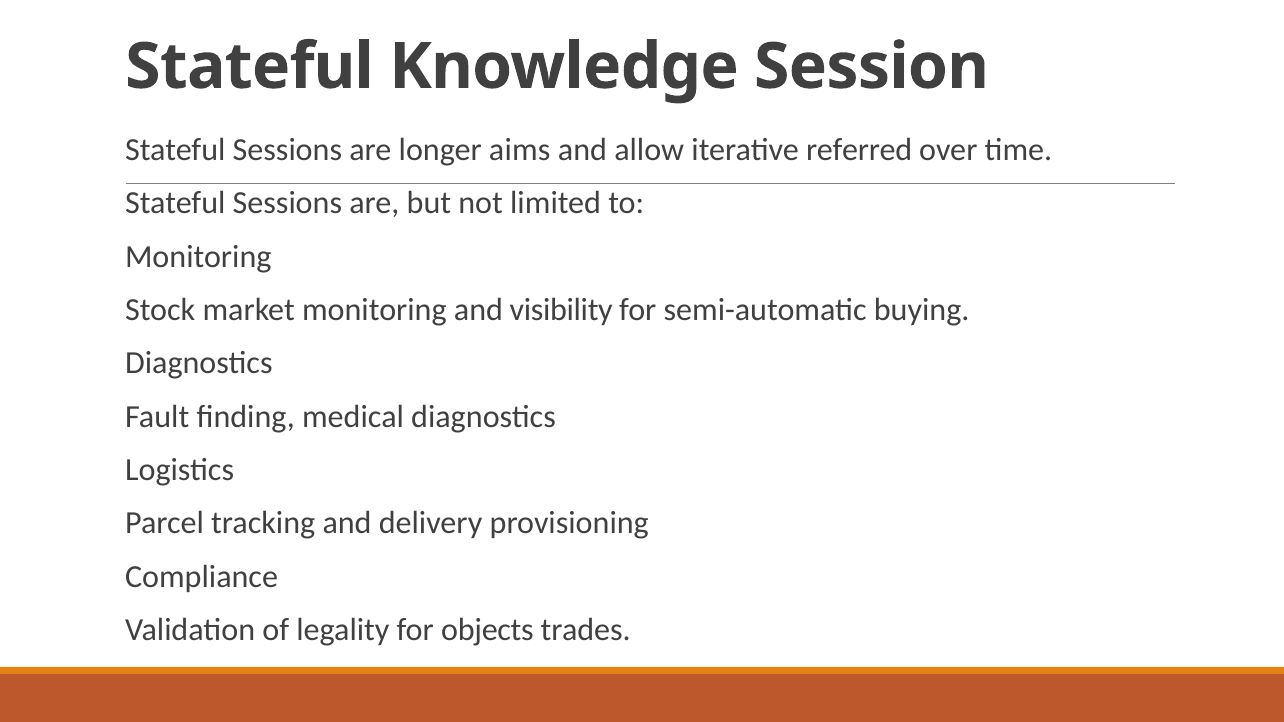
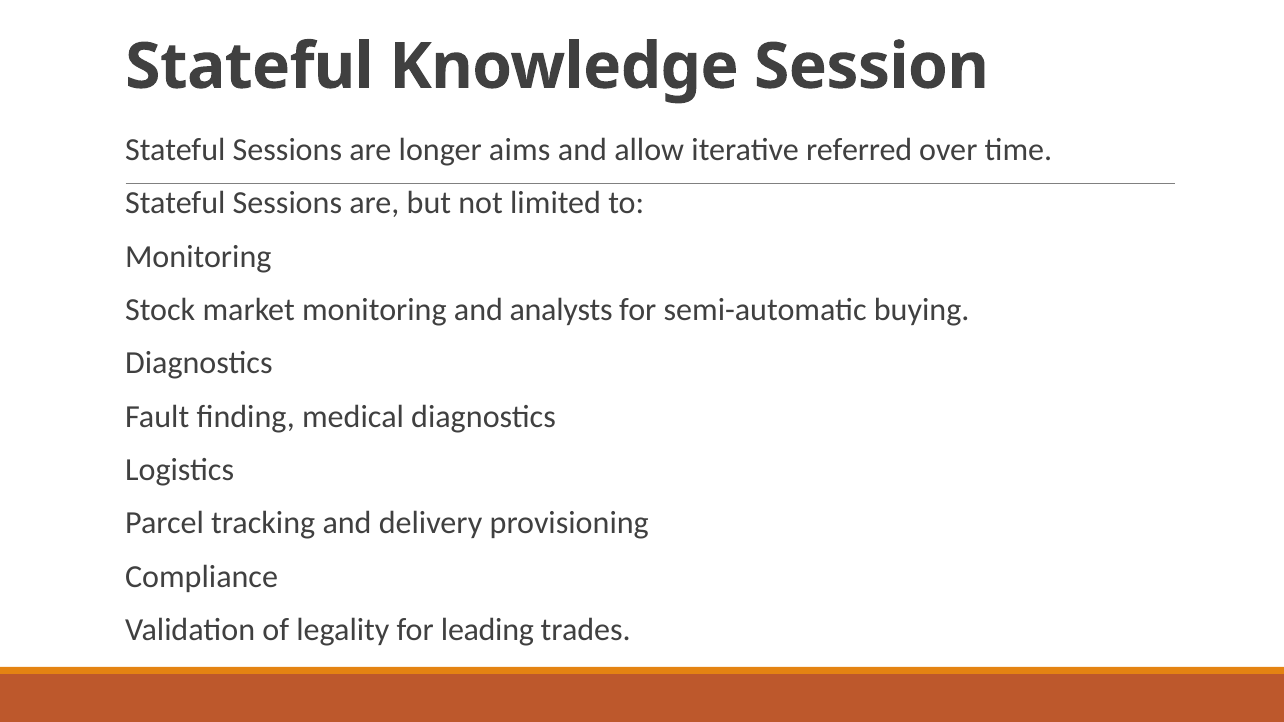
visibility: visibility -> analysts (561, 310)
objects: objects -> leading (487, 630)
